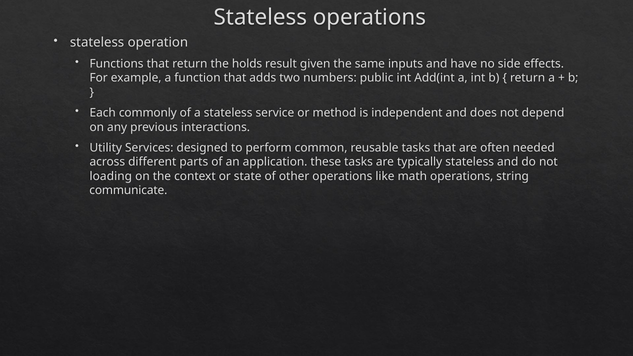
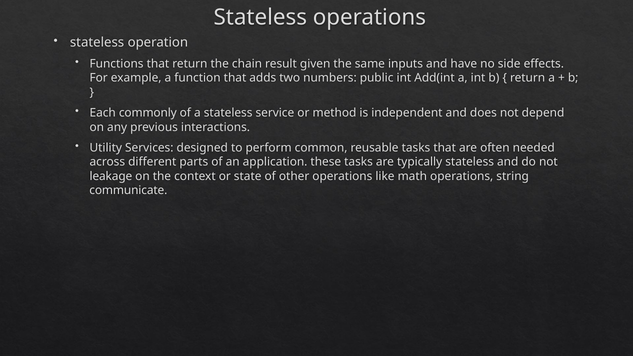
holds: holds -> chain (247, 64)
loading: loading -> leakage (111, 176)
